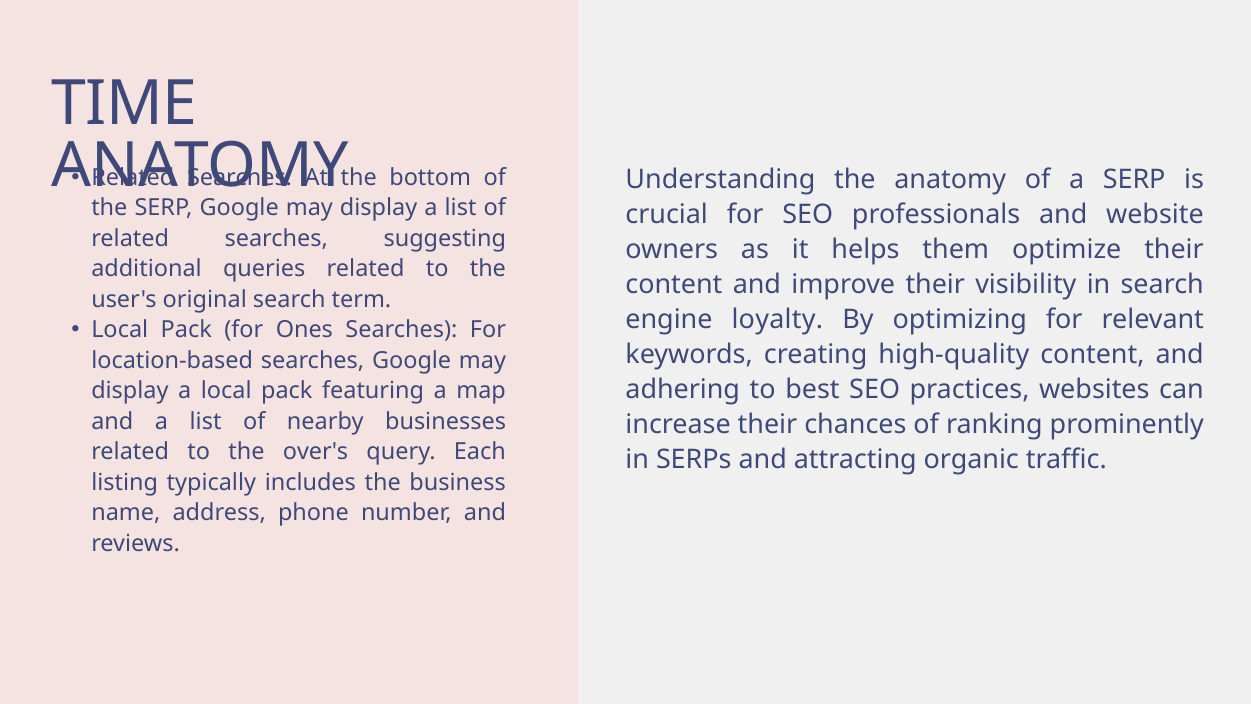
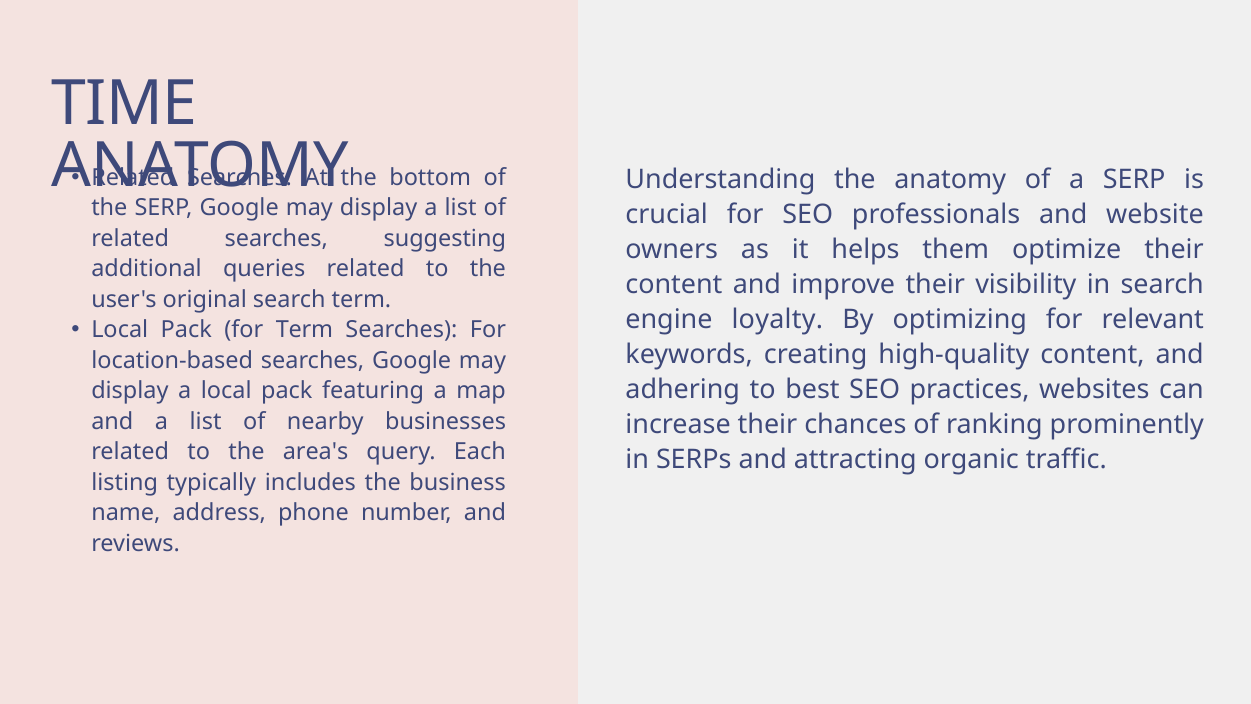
for Ones: Ones -> Term (305, 330)
over's: over's -> area's (316, 452)
